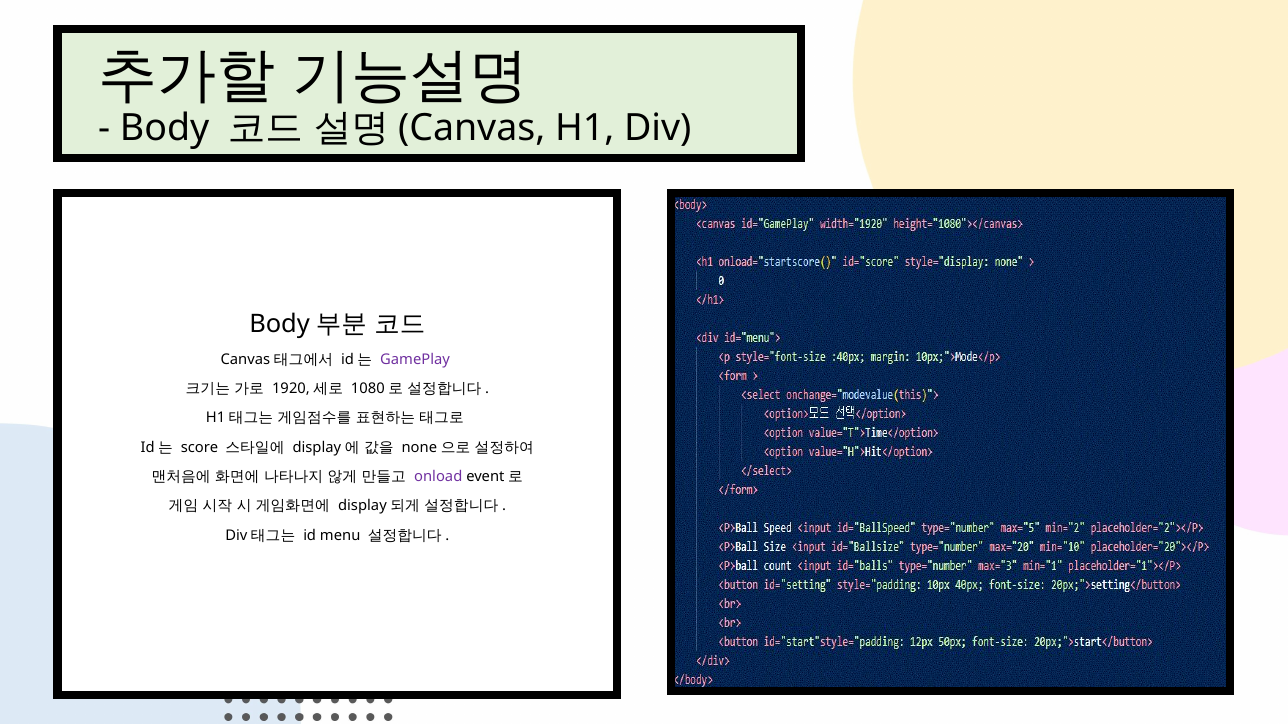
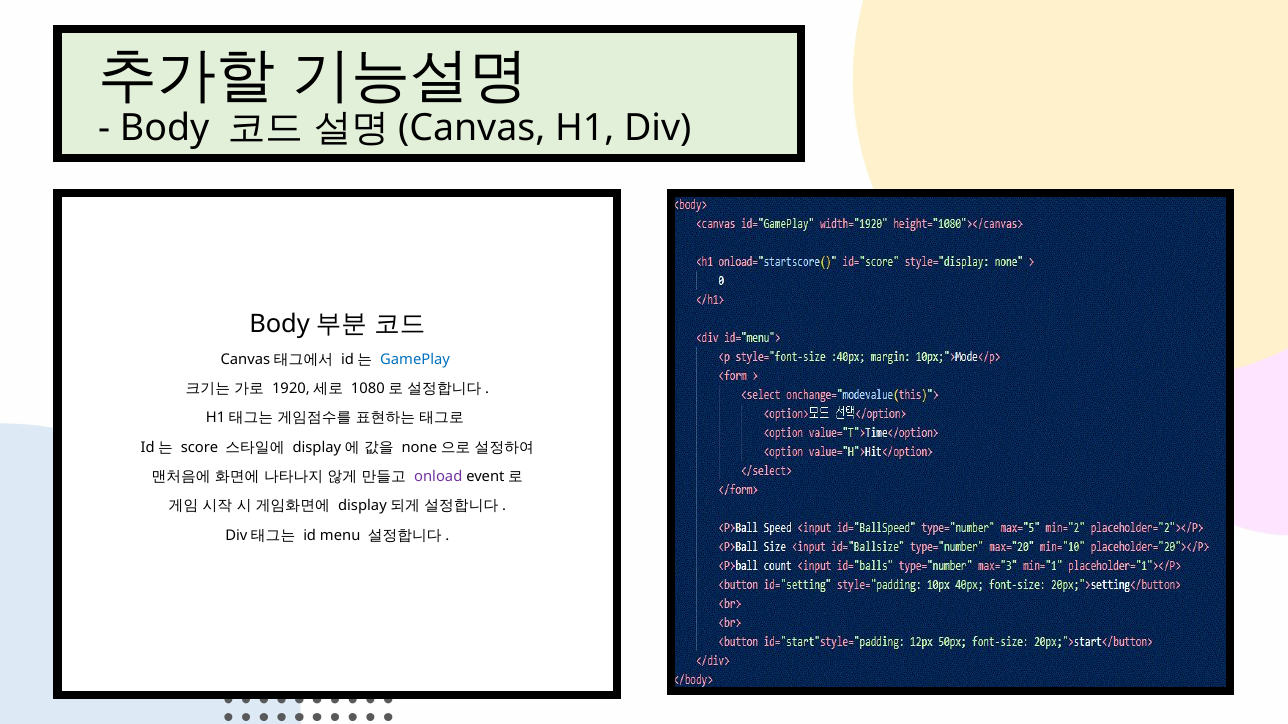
GamePlay colour: purple -> blue (415, 360)
